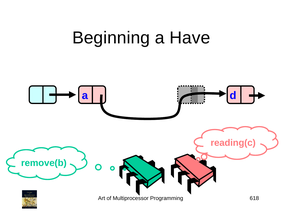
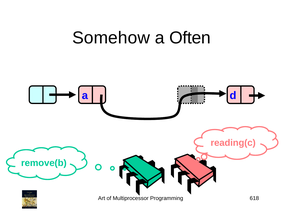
Beginning: Beginning -> Somehow (111, 38)
Have: Have -> Often (190, 38)
